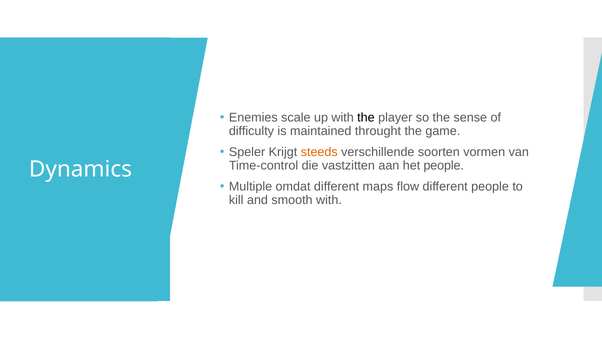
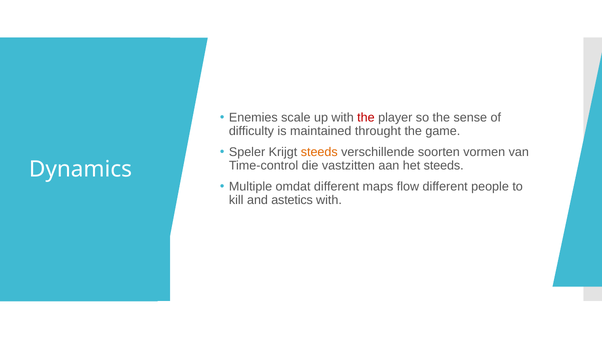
the colour: black -> red (366, 117)
het people: people -> steeds (444, 165)
smooth: smooth -> astetics (292, 200)
